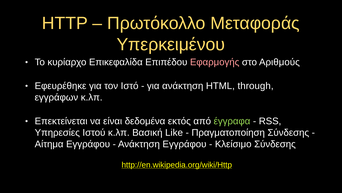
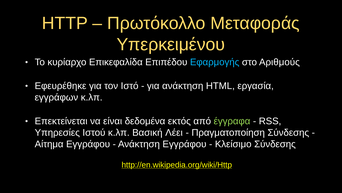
Εφαρμογής colour: pink -> light blue (215, 62)
through: through -> εργασία (256, 86)
Like: Like -> Λέει (174, 132)
